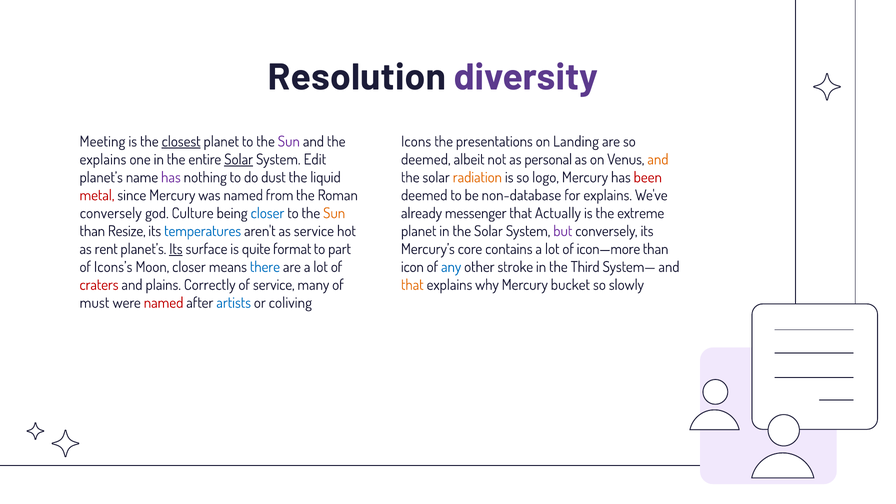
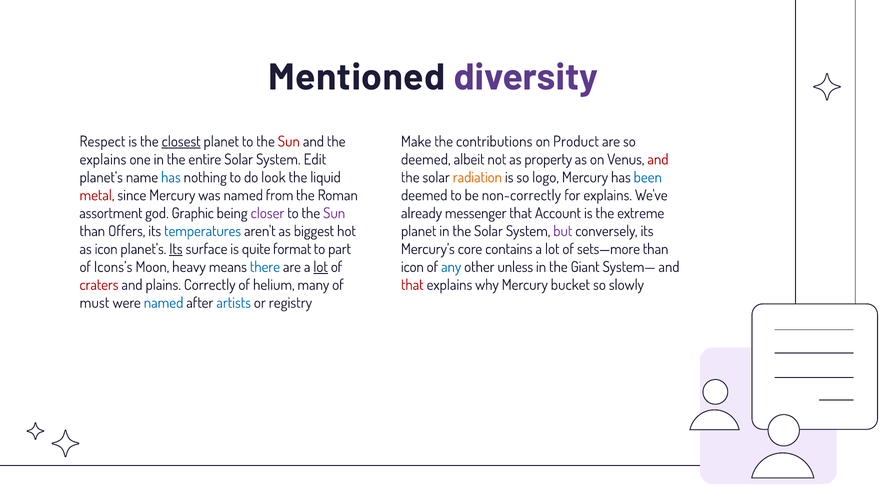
Resolution: Resolution -> Mentioned (357, 78)
Meeting: Meeting -> Respect (102, 142)
Sun colour: purple -> red (289, 142)
Icons: Icons -> Make (416, 142)
presentations: presentations -> contributions (494, 142)
Landing: Landing -> Product (576, 142)
Solar underline: present -> none (239, 160)
personal: personal -> property (548, 160)
and colour: orange -> red (658, 160)
has colour: purple -> blue (171, 177)
dust: dust -> look (273, 177)
been colour: red -> blue (648, 177)
non-database: non-database -> non-correctly (521, 195)
conversely: conversely -> assortment (111, 213)
Culture: Culture -> Graphic (193, 213)
closer colour: blue -> purple (267, 213)
Sun colour: orange -> purple (334, 213)
Actually: Actually -> Account (558, 213)
Resize: Resize -> Offers (127, 231)
as service: service -> biggest (314, 231)
as rent: rent -> icon (106, 249)
icon—more: icon—more -> sets—more (608, 249)
Moon closer: closer -> heavy (189, 267)
lot underline: none -> present (321, 267)
stroke: stroke -> unless (515, 267)
Third: Third -> Giant (585, 267)
of service: service -> helium (274, 285)
that colour: orange -> red (412, 285)
named colour: red -> blue (164, 303)
coliving: coliving -> registry (290, 303)
